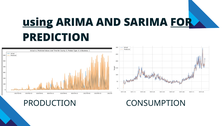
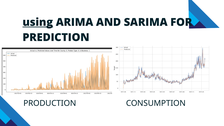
FOR underline: present -> none (181, 22)
